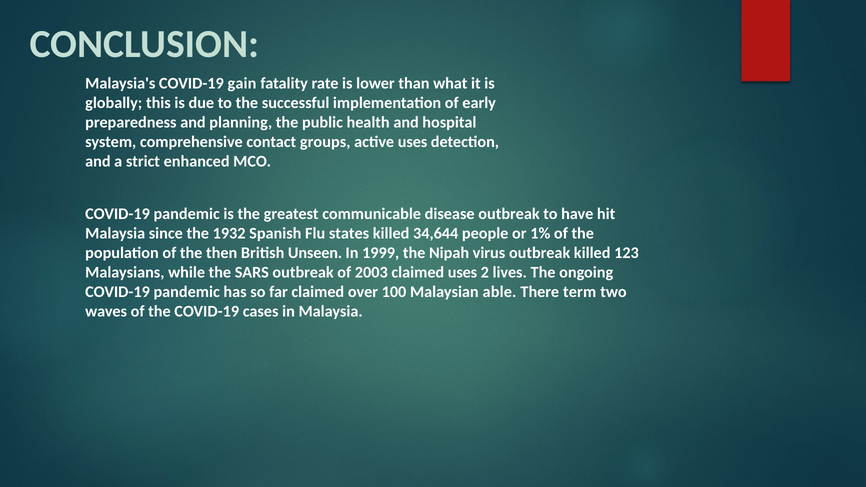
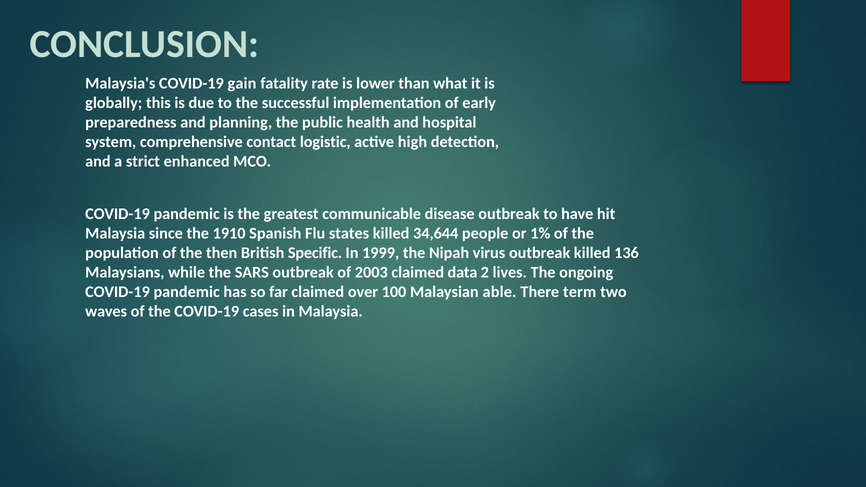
groups: groups -> logistic (325, 142)
active uses: uses -> high (412, 142)
1932: 1932 -> 1910 (229, 234)
Unseen: Unseen -> Specific (315, 253)
123: 123 -> 136 (626, 253)
claimed uses: uses -> data (463, 273)
